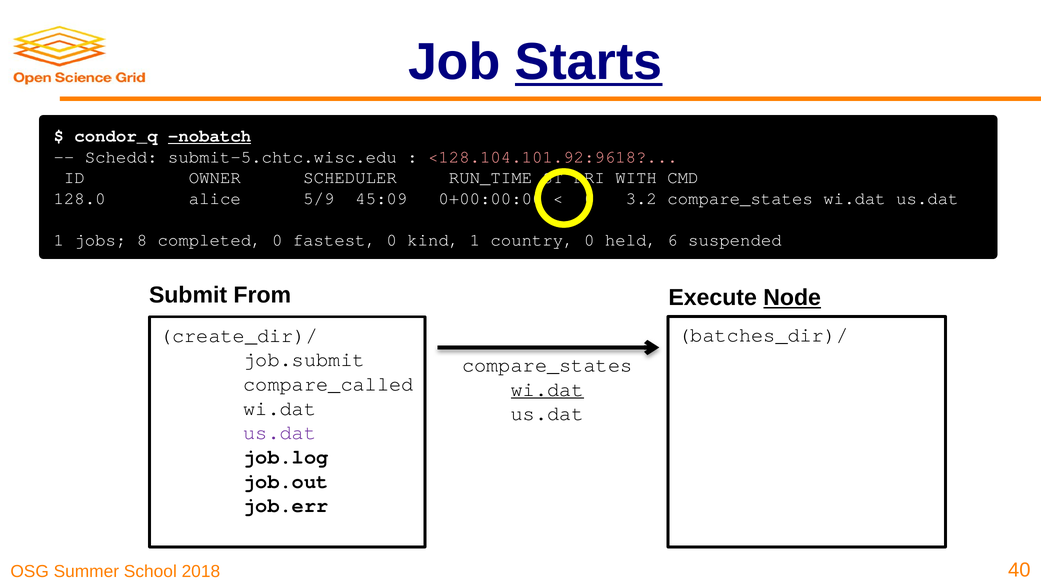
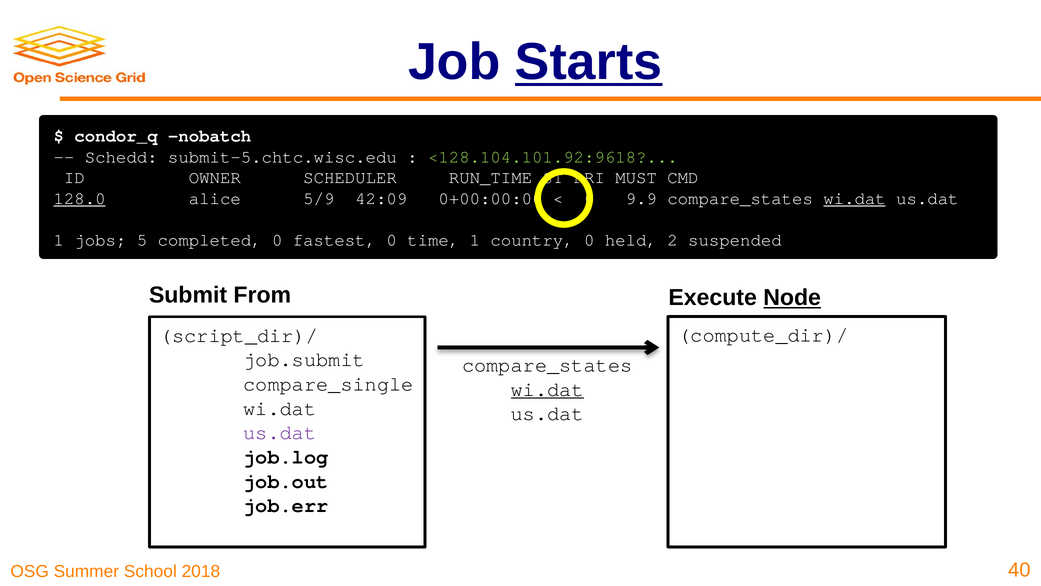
nobatch underline: present -> none (210, 136)
<128.104.101.92:9618 colour: pink -> light green (553, 157)
WITH: WITH -> MUST (636, 178)
128.0 underline: none -> present (80, 198)
45:09: 45:09 -> 42:09 (381, 198)
3.2: 3.2 -> 9.9 (641, 198)
wi.dat underline: none -> present (855, 198)
8: 8 -> 5 (142, 240)
kind: kind -> time (433, 240)
6: 6 -> 2 (672, 240)
batches_dir)/: batches_dir)/ -> compute_dir)/ (763, 335)
create_dir)/: create_dir)/ -> script_dir)/ (239, 335)
compare_called: compare_called -> compare_single (328, 384)
